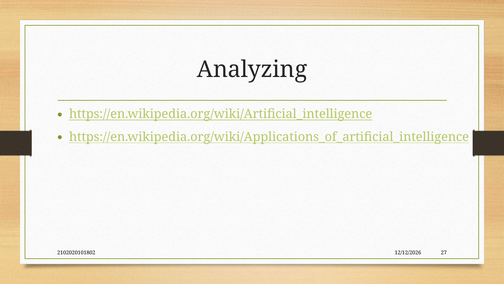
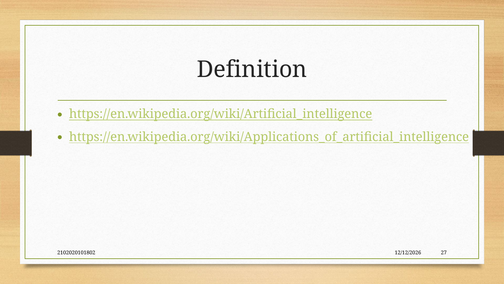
Analyzing: Analyzing -> Definition (252, 69)
